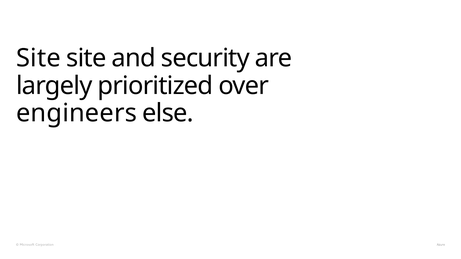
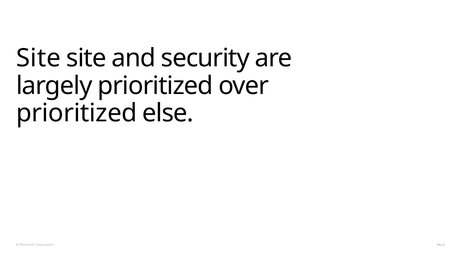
engineers: engineers -> prioritized (77, 113)
